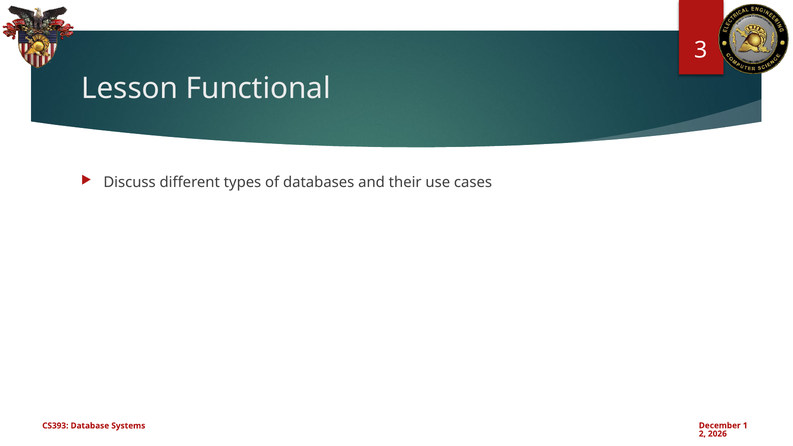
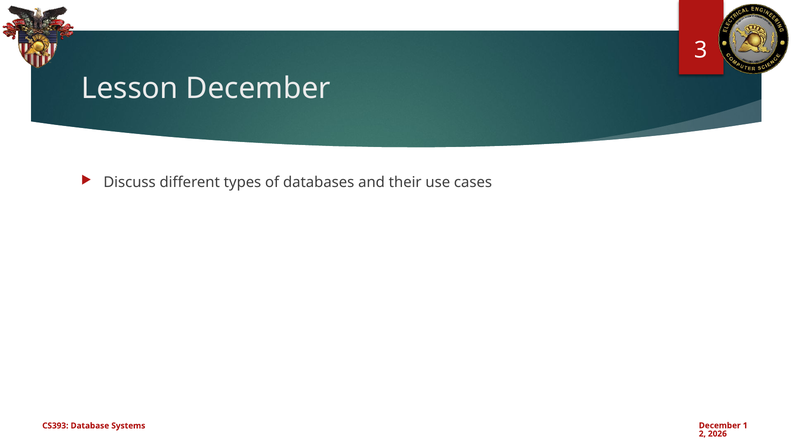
Lesson Functional: Functional -> December (258, 88)
